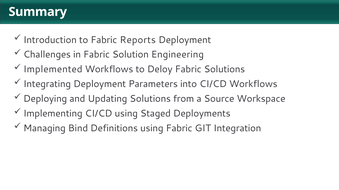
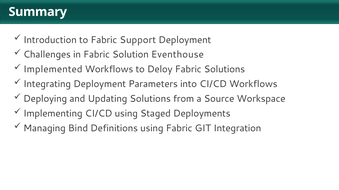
Reports: Reports -> Support (138, 40)
Engineering: Engineering -> Eventhouse (177, 55)
